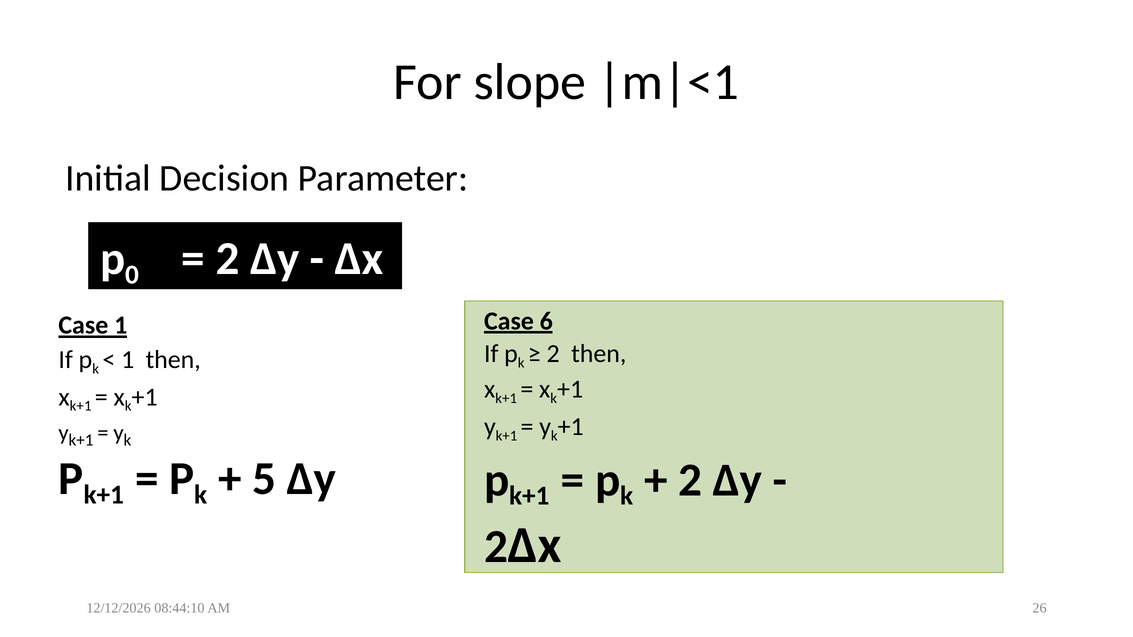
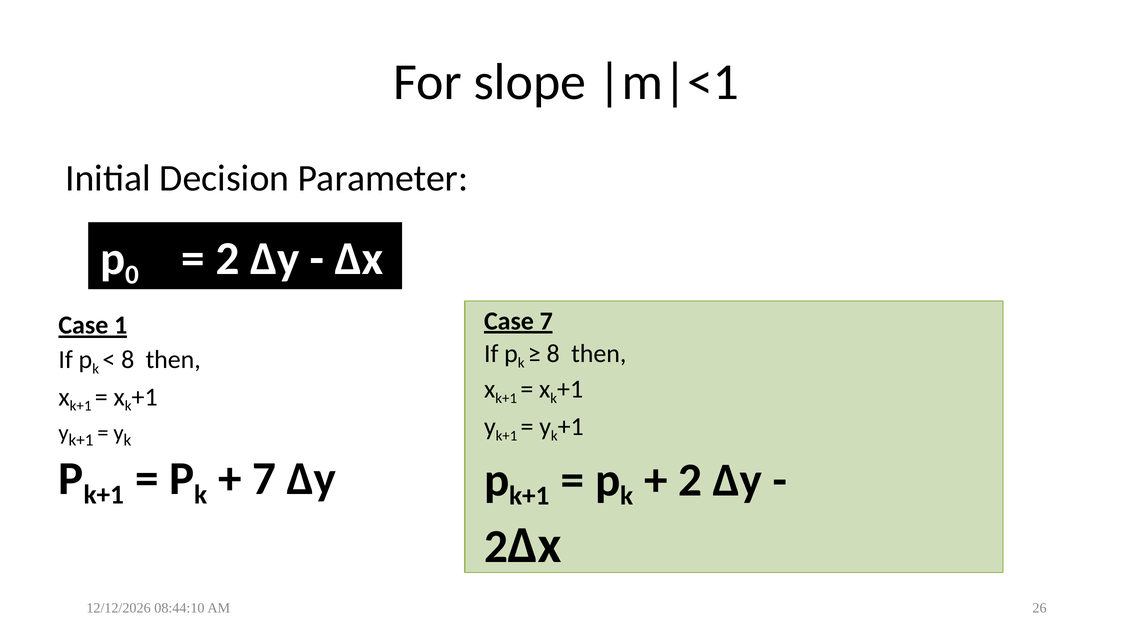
Case 6: 6 -> 7 (546, 321)
2: 2 -> 8 (553, 354)
1: 1 -> 8 (128, 360)
5: 5 -> 7 (264, 479)
